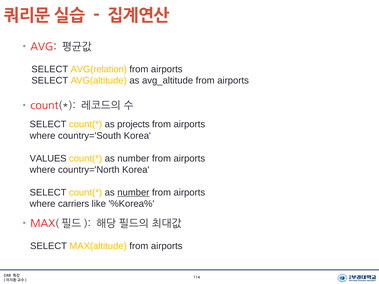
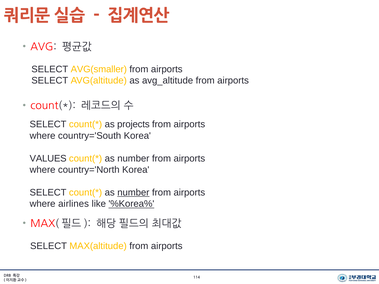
AVG(relation: AVG(relation -> AVG(smaller (99, 69)
carriers: carriers -> airlines (74, 204)
%Korea% underline: none -> present (131, 204)
